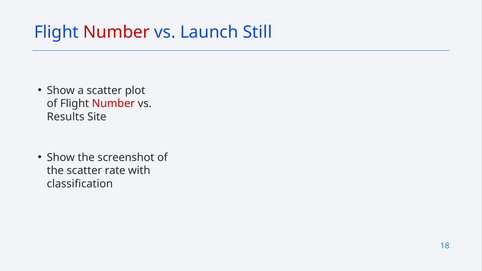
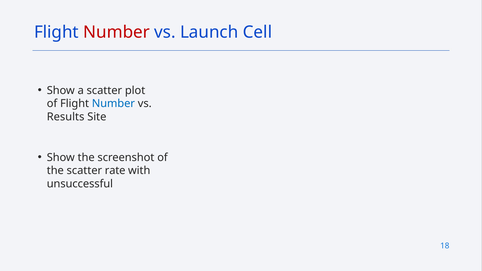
Still: Still -> Cell (257, 32)
Number colour: red -> blue (113, 104)
classification: classification -> unsuccessful (80, 184)
